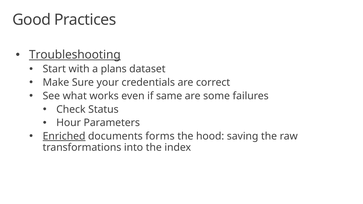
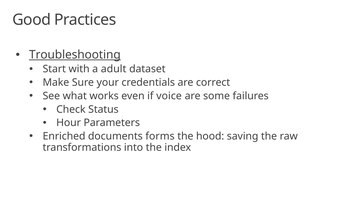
plans: plans -> adult (114, 69)
same: same -> voice (169, 96)
Enriched underline: present -> none (64, 136)
